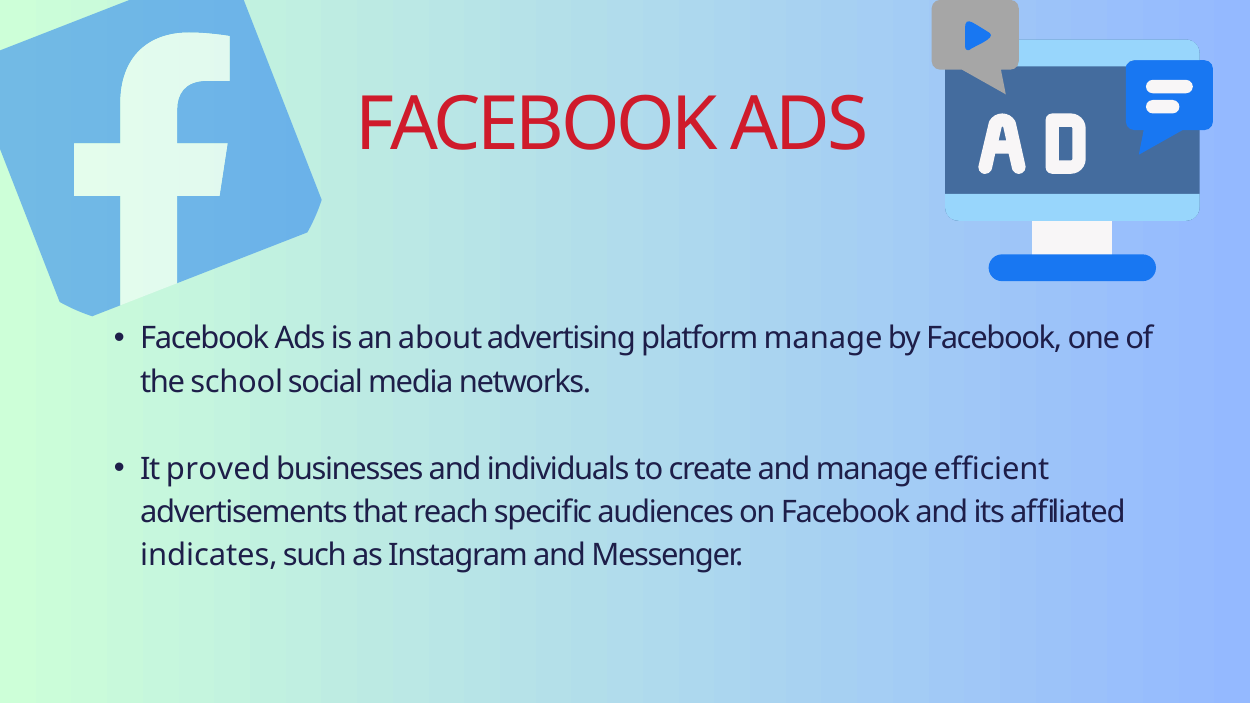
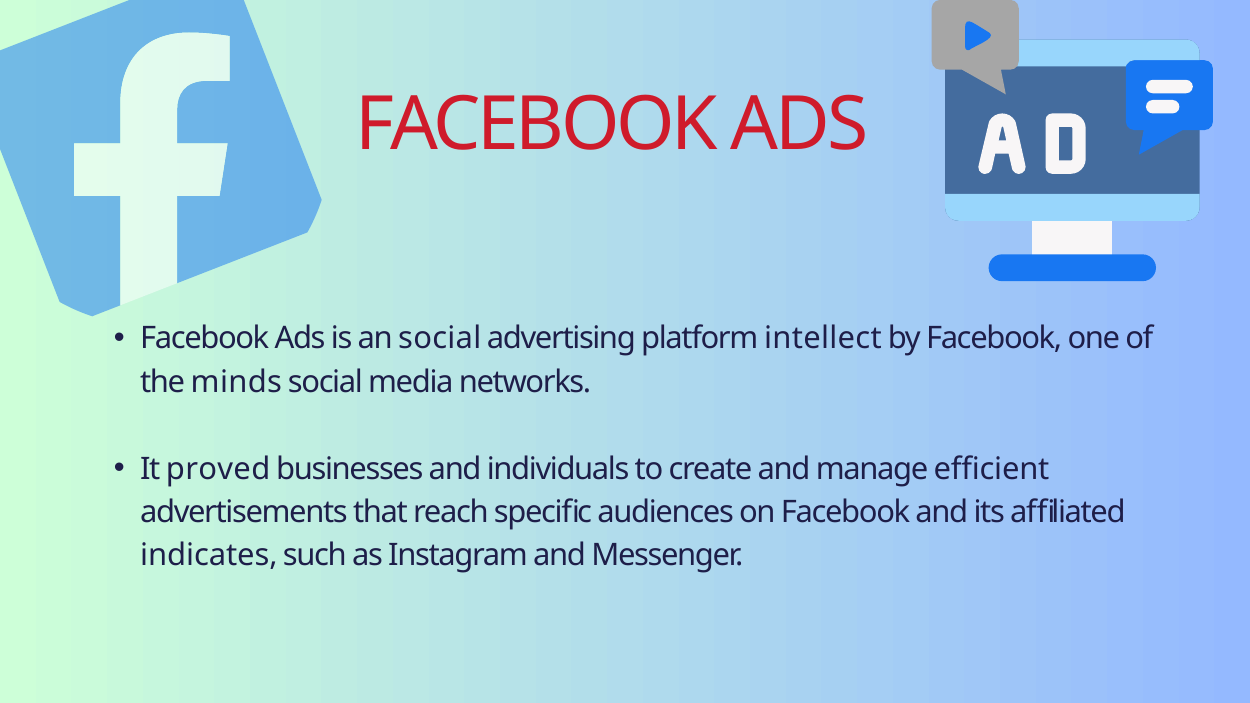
an about: about -> social (440, 339)
platform manage: manage -> intellect (823, 339)
school: school -> minds (236, 382)
